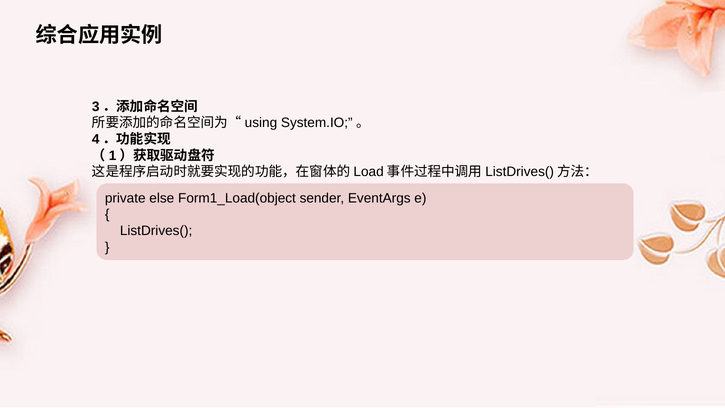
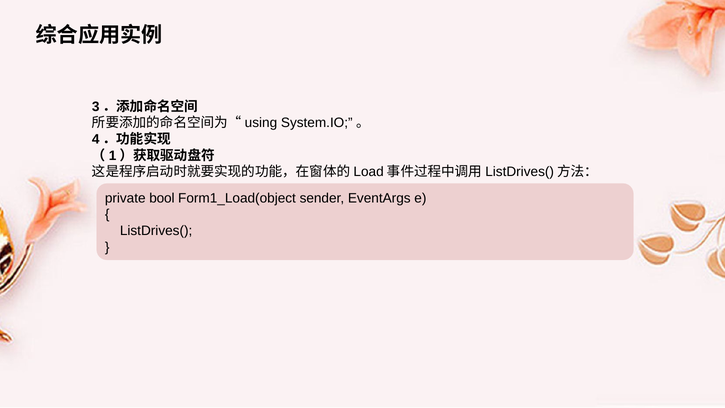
else: else -> bool (162, 198)
